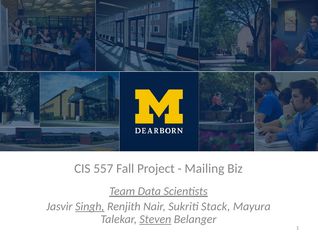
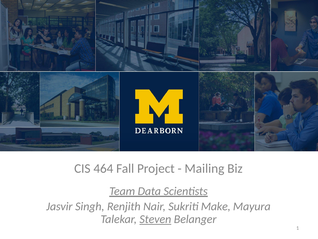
557: 557 -> 464 (103, 168)
Singh underline: present -> none (90, 206)
Stack: Stack -> Make (216, 206)
